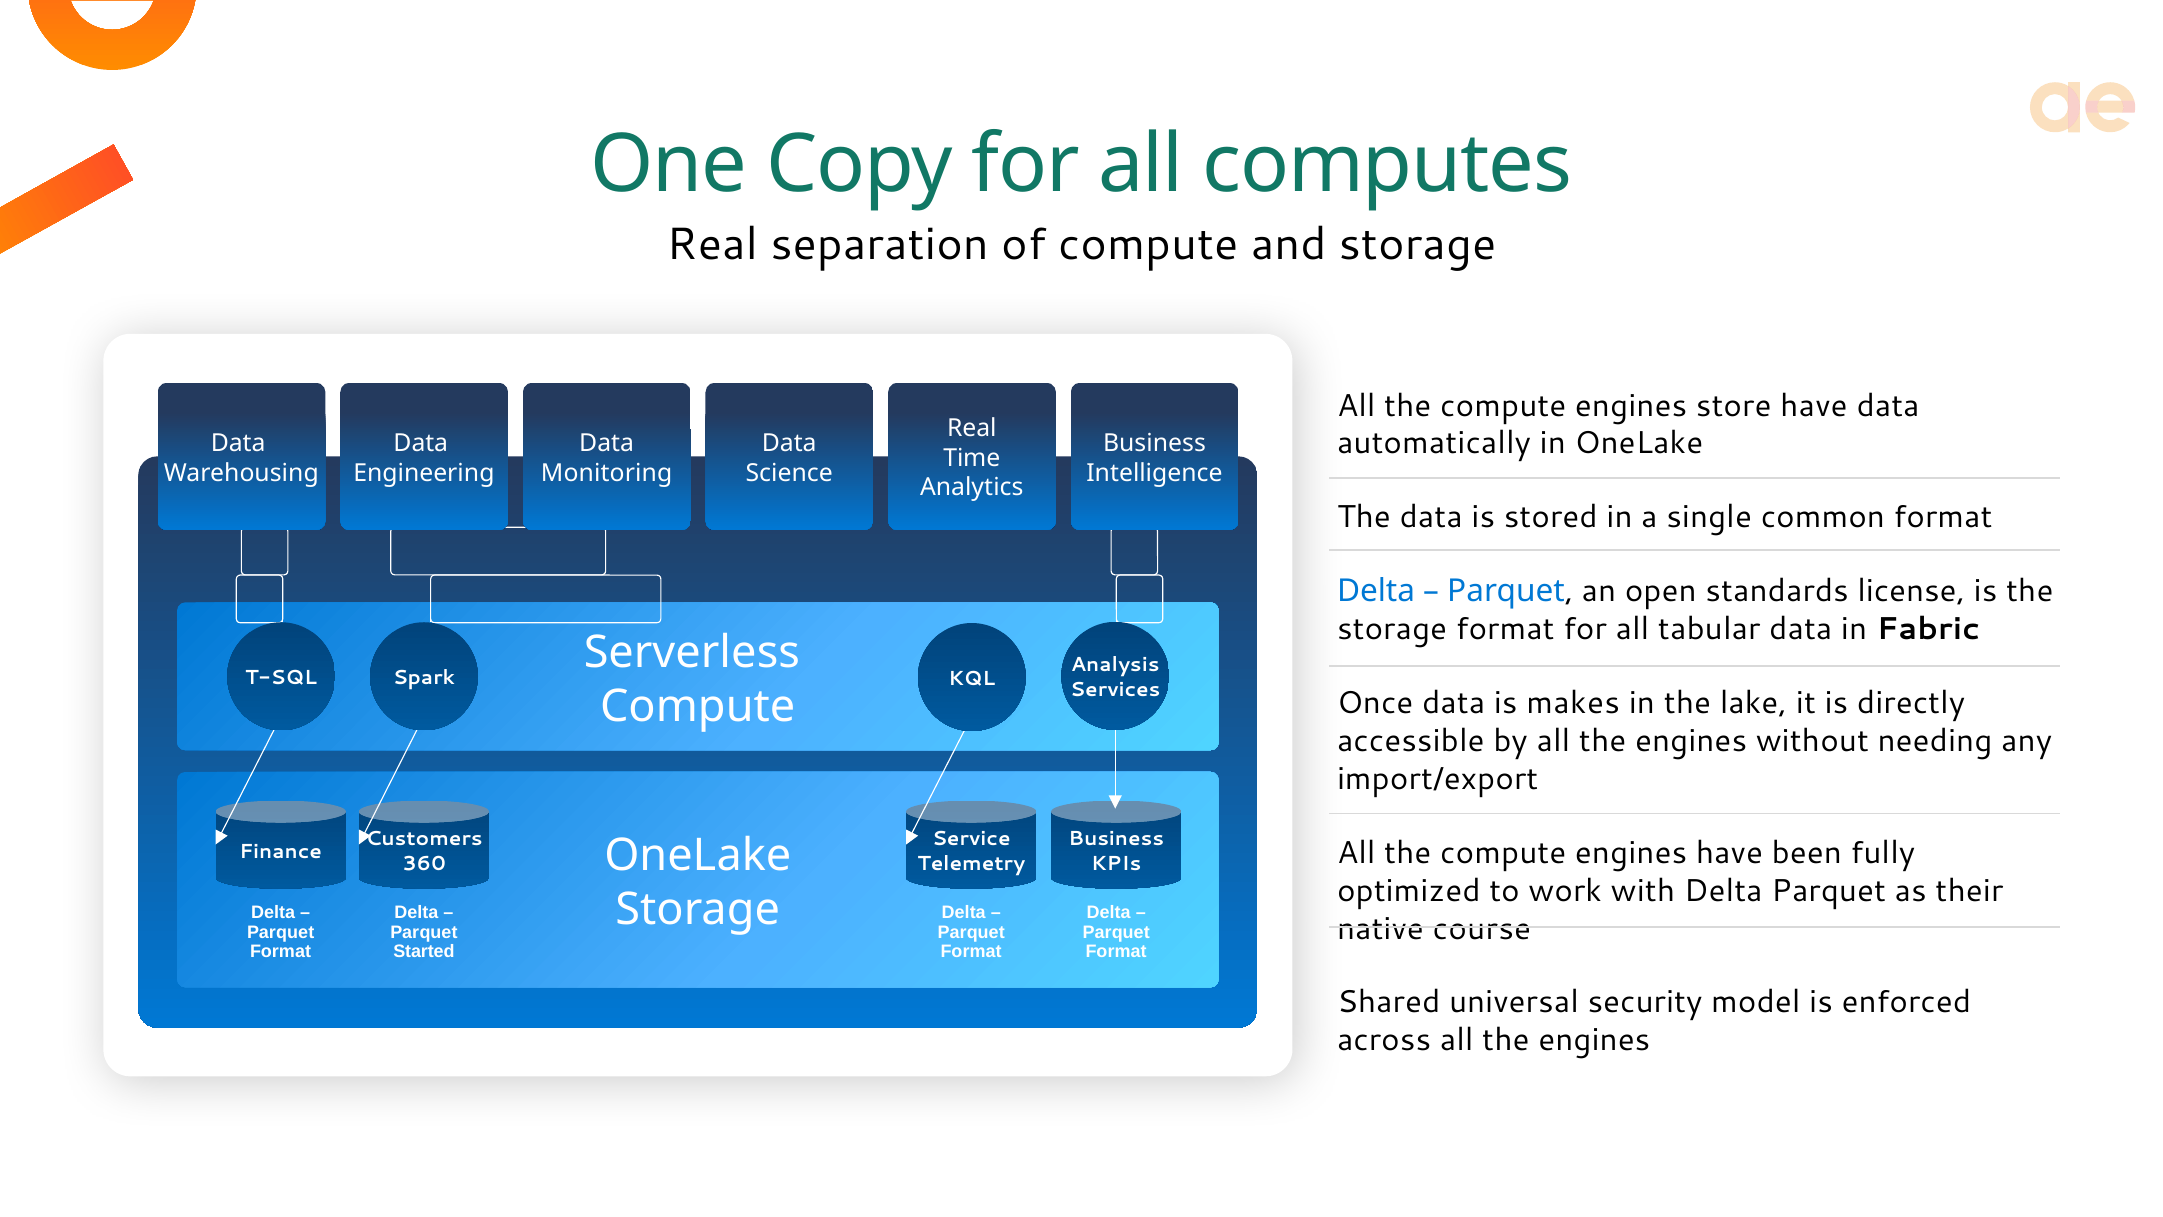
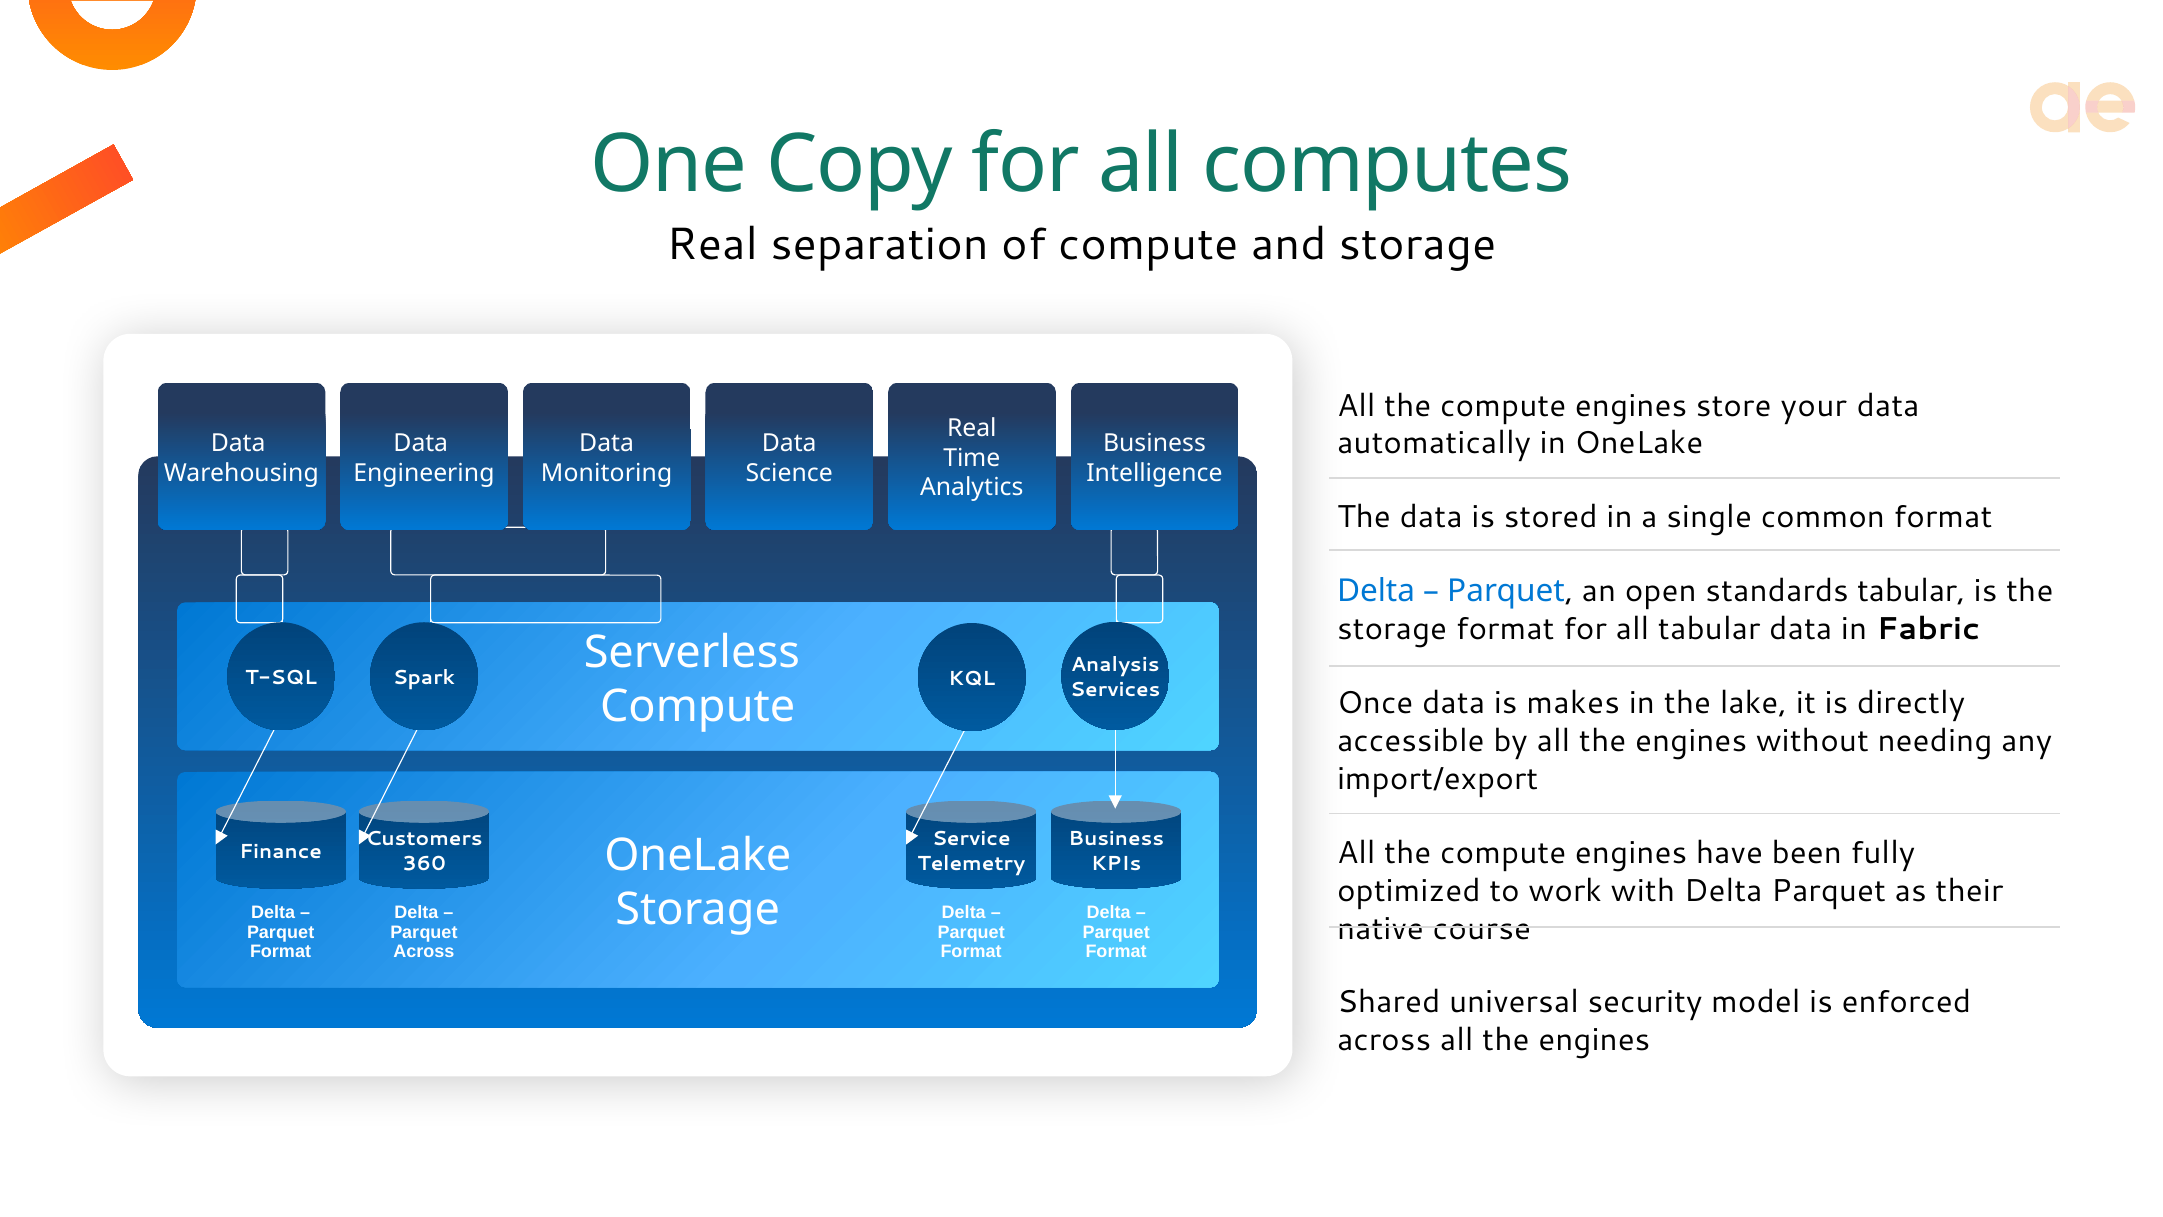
store have: have -> your (1814, 406)
standards license: license -> tabular (1911, 591)
Started: Started -> Across (424, 951)
